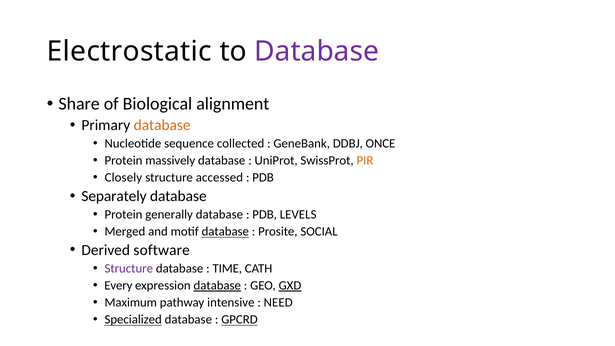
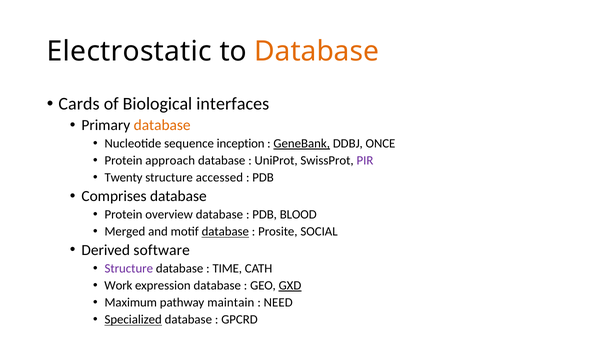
Database colour: purple -> orange (317, 52)
Share: Share -> Cards (79, 104)
alignment: alignment -> interfaces (233, 104)
collected: collected -> inception (241, 144)
GeneBank underline: none -> present (302, 144)
massively: massively -> approach (170, 161)
PIR colour: orange -> purple (365, 161)
Closely: Closely -> Twenty (124, 178)
Separately: Separately -> Comprises (114, 196)
generally: generally -> overview (169, 215)
LEVELS: LEVELS -> BLOOD (298, 215)
Every: Every -> Work (118, 285)
database underline: present -> none (217, 285)
intensive: intensive -> maintain (231, 303)
GPCRD underline: present -> none (239, 320)
